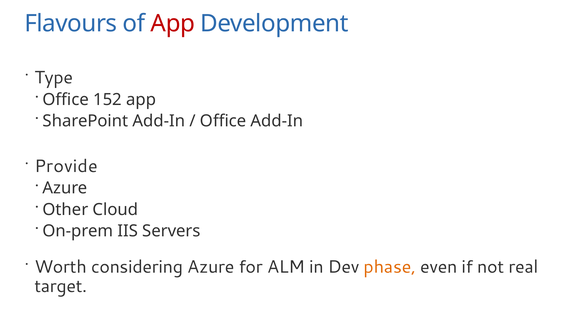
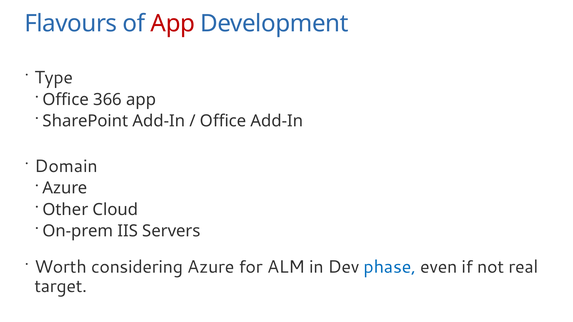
152: 152 -> 366 (107, 100)
Provide: Provide -> Domain (66, 166)
phase colour: orange -> blue (390, 267)
